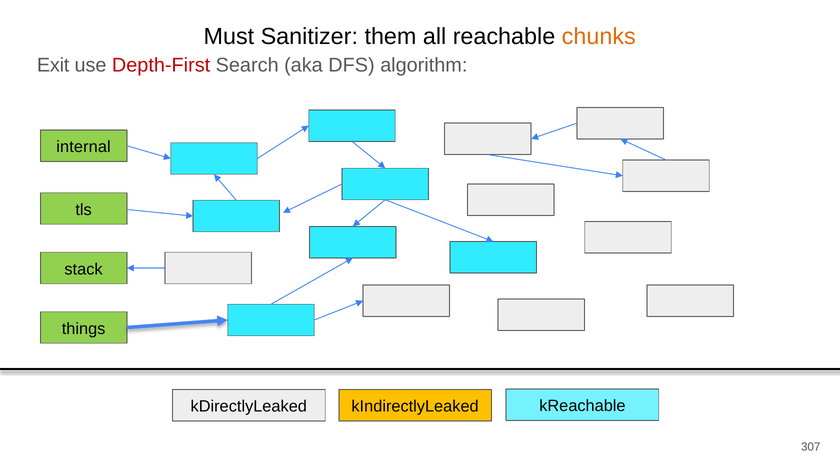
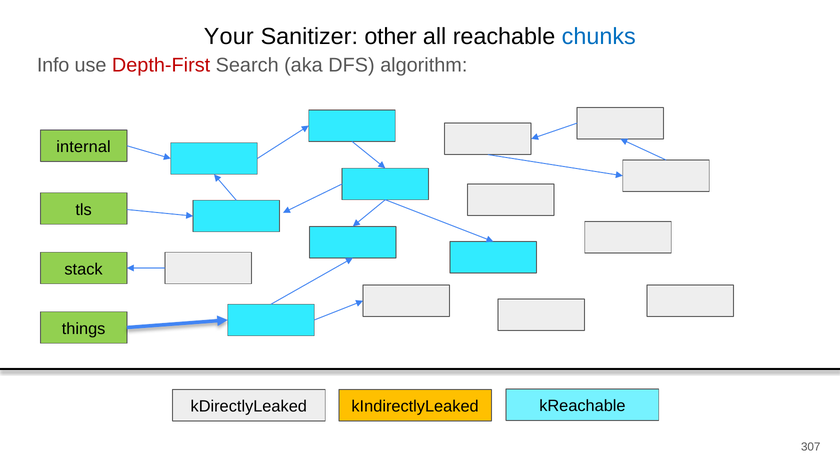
Must: Must -> Your (229, 37)
them: them -> other (391, 37)
chunks colour: orange -> blue (599, 37)
Exit: Exit -> Info (53, 65)
